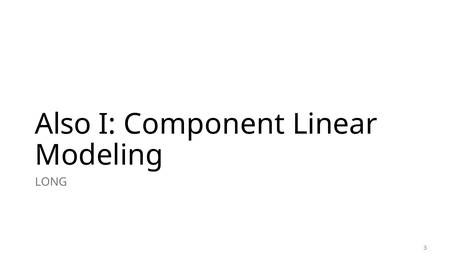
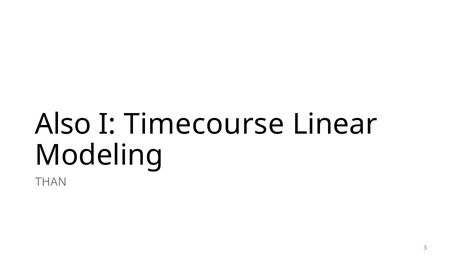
Component: Component -> Timecourse (204, 124)
LONG: LONG -> THAN (51, 182)
